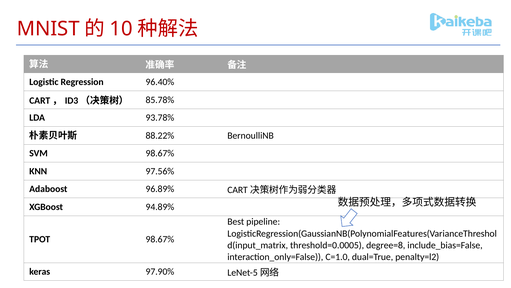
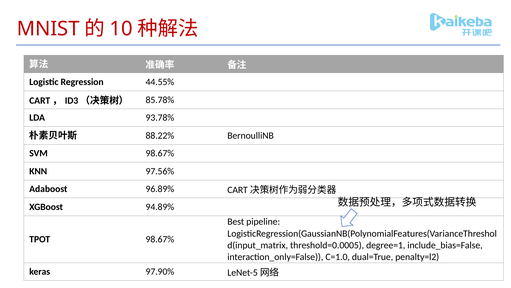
96.40%: 96.40% -> 44.55% (160, 82)
degree=8: degree=8 -> degree=1 (386, 245)
